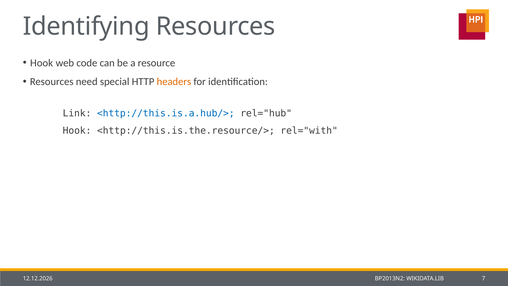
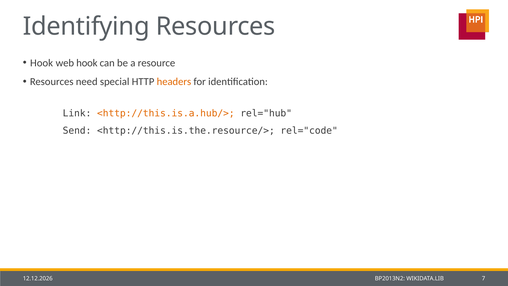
web code: code -> hook (87, 63)
<http://this.is.a.hub/> colour: blue -> orange (166, 113)
Hook: Hook -> Send (77, 130)
rel="with: rel="with -> rel="code (309, 130)
